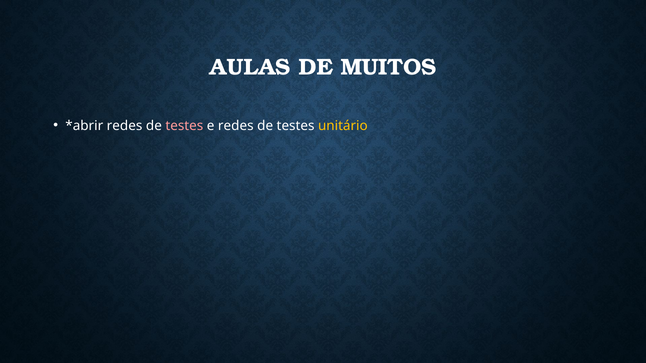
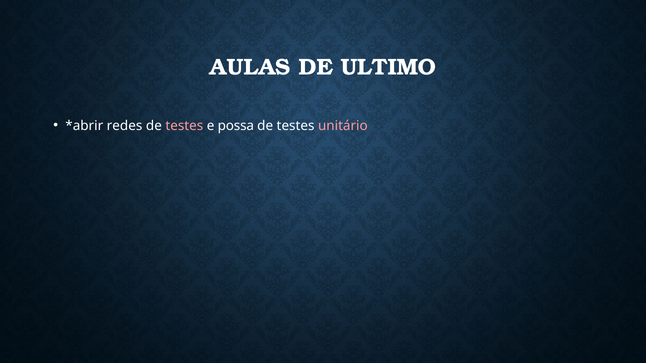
MUITOS: MUITOS -> ULTIMO (388, 67)
e redes: redes -> possa (236, 126)
unitário colour: yellow -> pink (343, 126)
